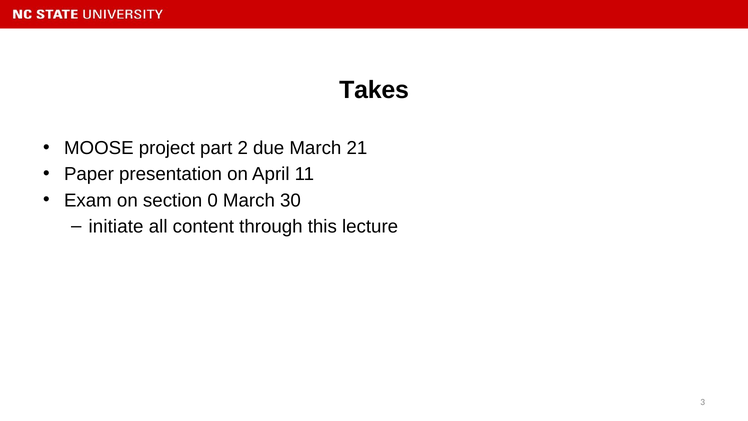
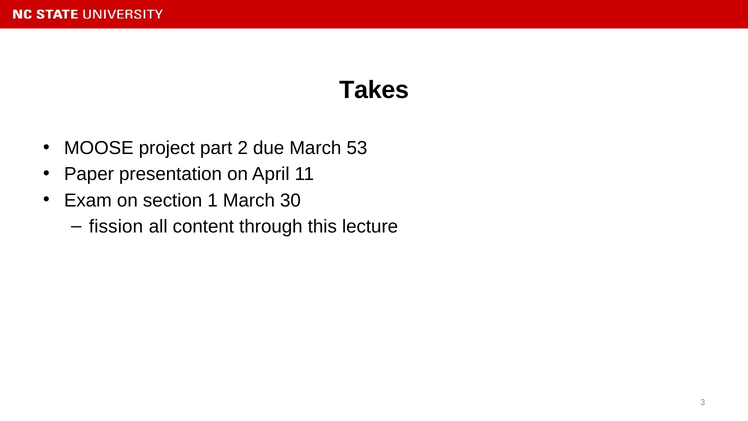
21: 21 -> 53 (357, 148)
0: 0 -> 1 (213, 200)
initiate: initiate -> fission (116, 226)
